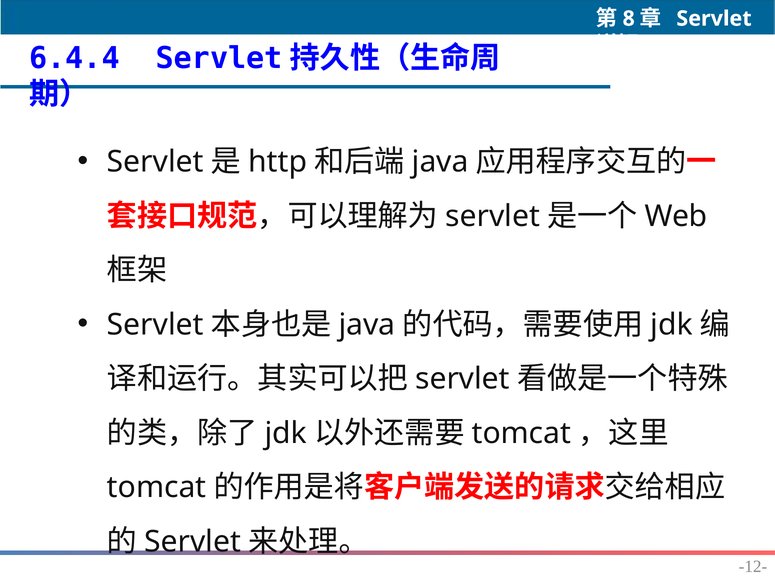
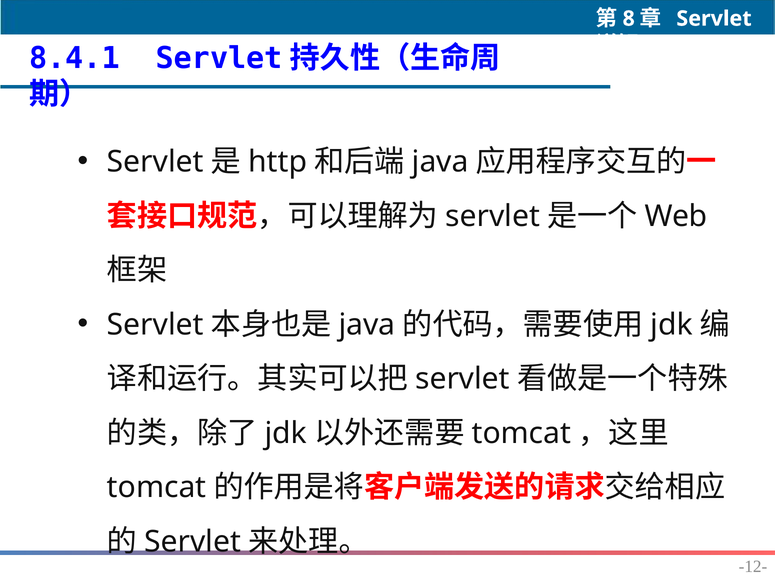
6.4.4: 6.4.4 -> 8.4.1 (74, 58)
